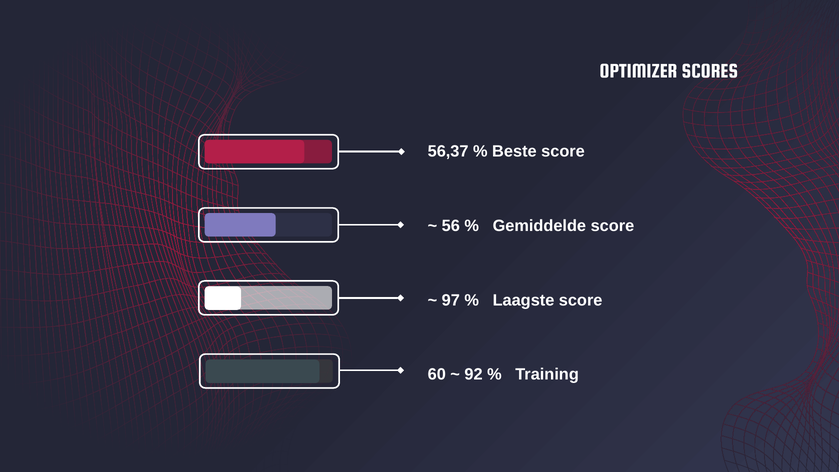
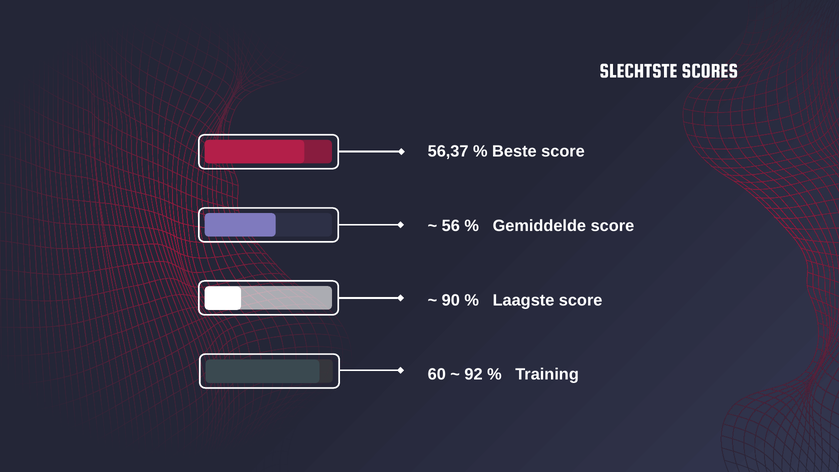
OPTIMIZER: OPTIMIZER -> SLECHTSTE (638, 71)
97: 97 -> 90 (451, 300)
